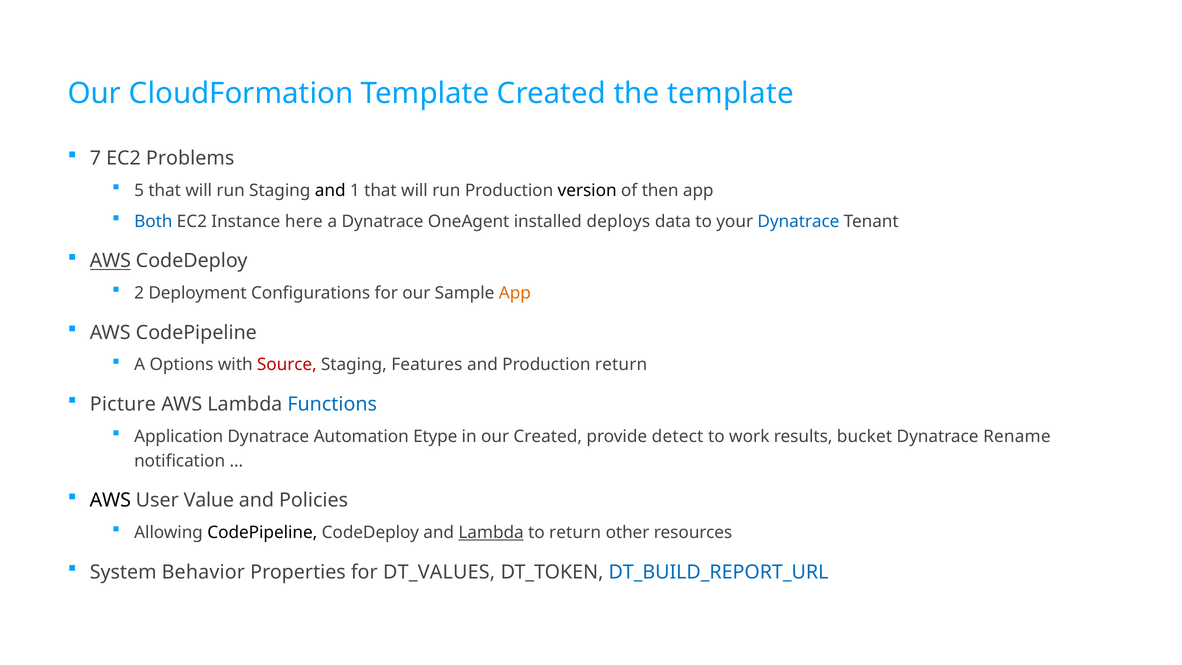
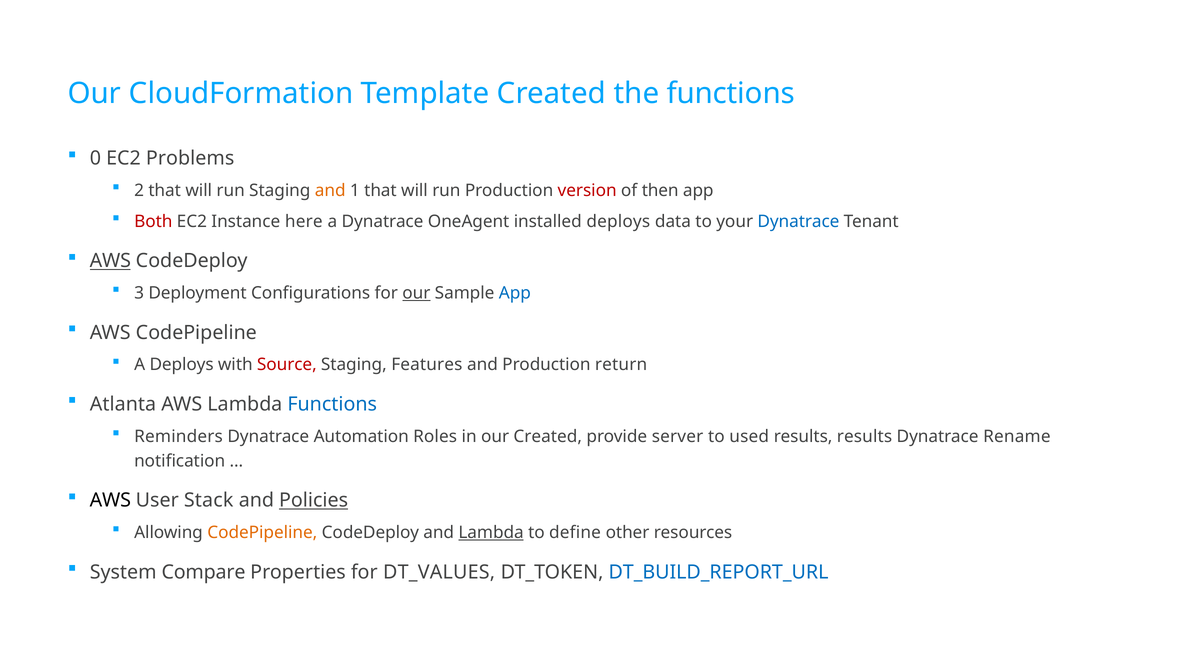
the template: template -> functions (731, 93)
7: 7 -> 0 (95, 158)
5: 5 -> 2 (139, 191)
and colour: black -> orange (330, 191)
version colour: black -> red (587, 191)
Both colour: blue -> red (153, 222)
2: 2 -> 3 (139, 293)
our underline: none -> present (416, 293)
App colour: orange -> blue (515, 293)
A Options: Options -> Deploys (182, 365)
Picture: Picture -> Atlanta (123, 404)
Application: Application -> Reminders (179, 436)
Etype: Etype -> Roles (435, 436)
detect: detect -> server (678, 436)
work: work -> used (749, 436)
results bucket: bucket -> results (864, 436)
Value: Value -> Stack (209, 500)
Policies underline: none -> present (314, 500)
CodePipeline colour: black -> orange (262, 533)
to return: return -> define (575, 533)
Behavior: Behavior -> Compare (204, 572)
